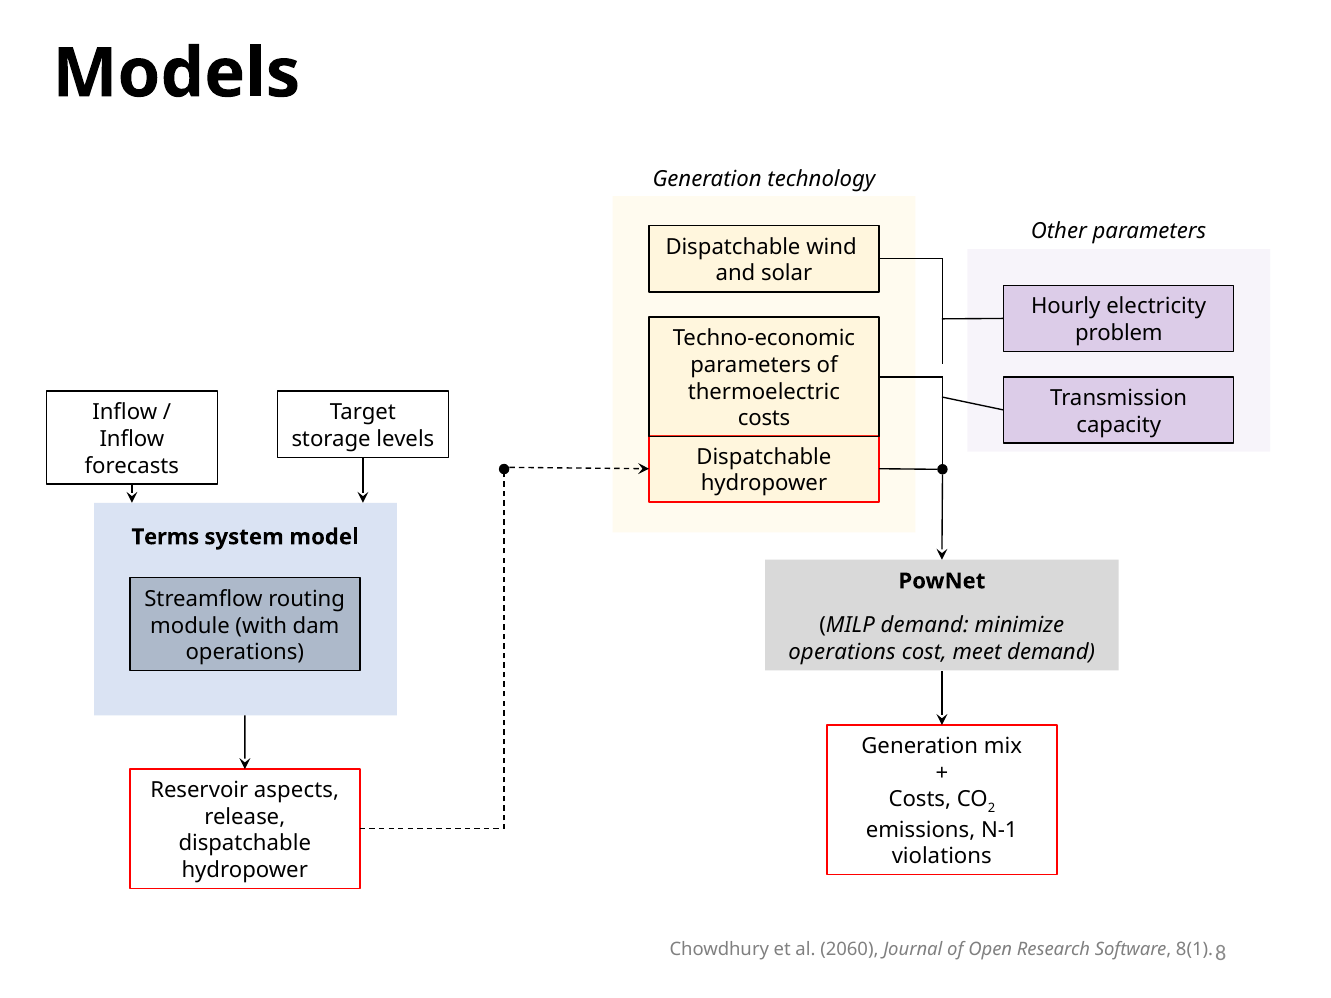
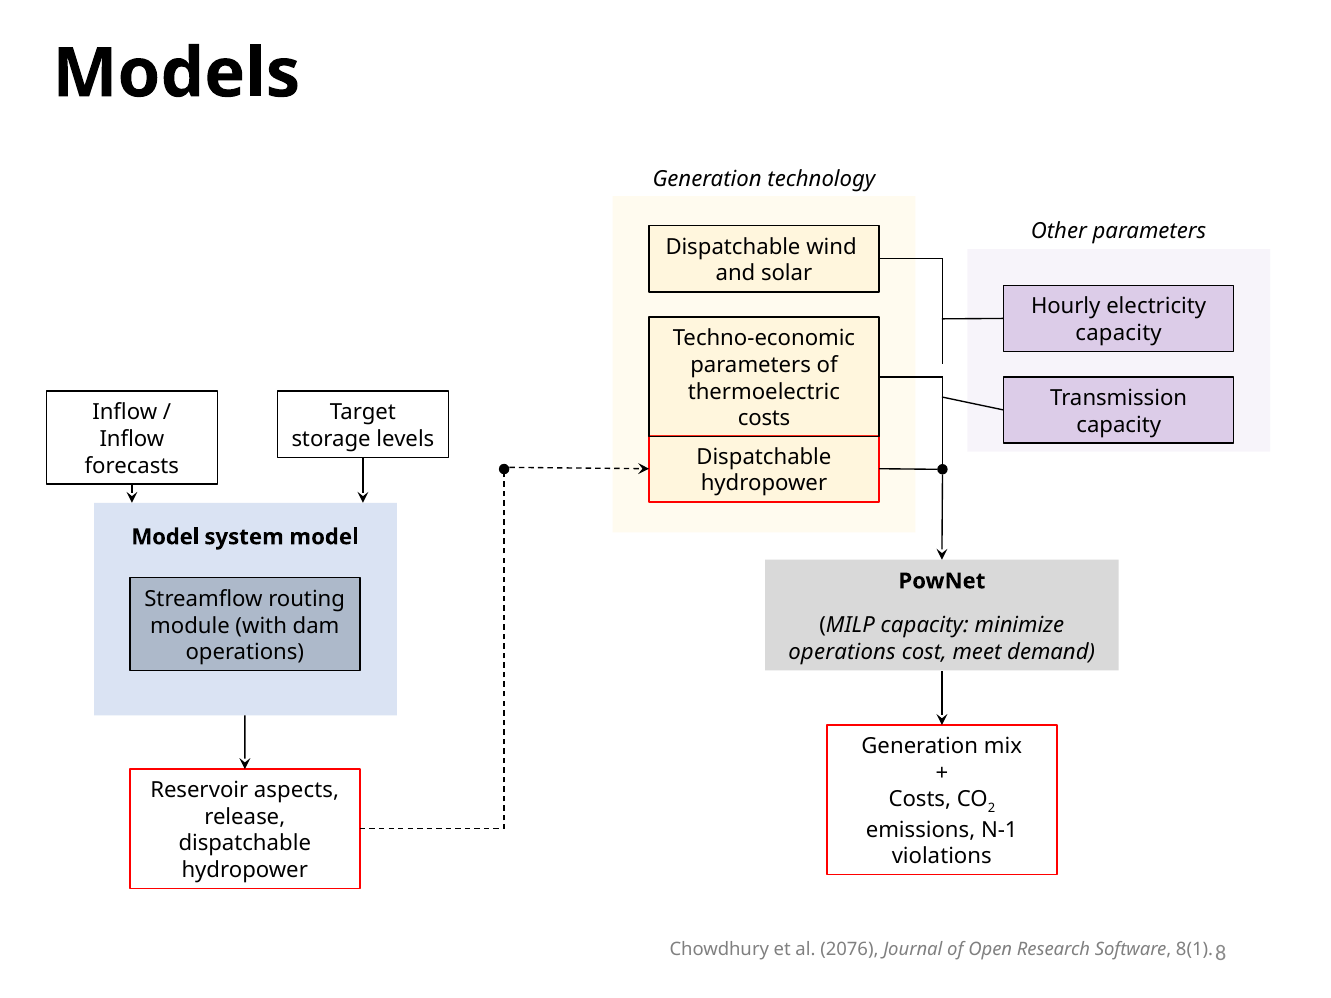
problem: problem -> capacity (1119, 333)
Terms: Terms -> Model (165, 537)
MILP demand: demand -> capacity (925, 626)
2060: 2060 -> 2076 (849, 950)
